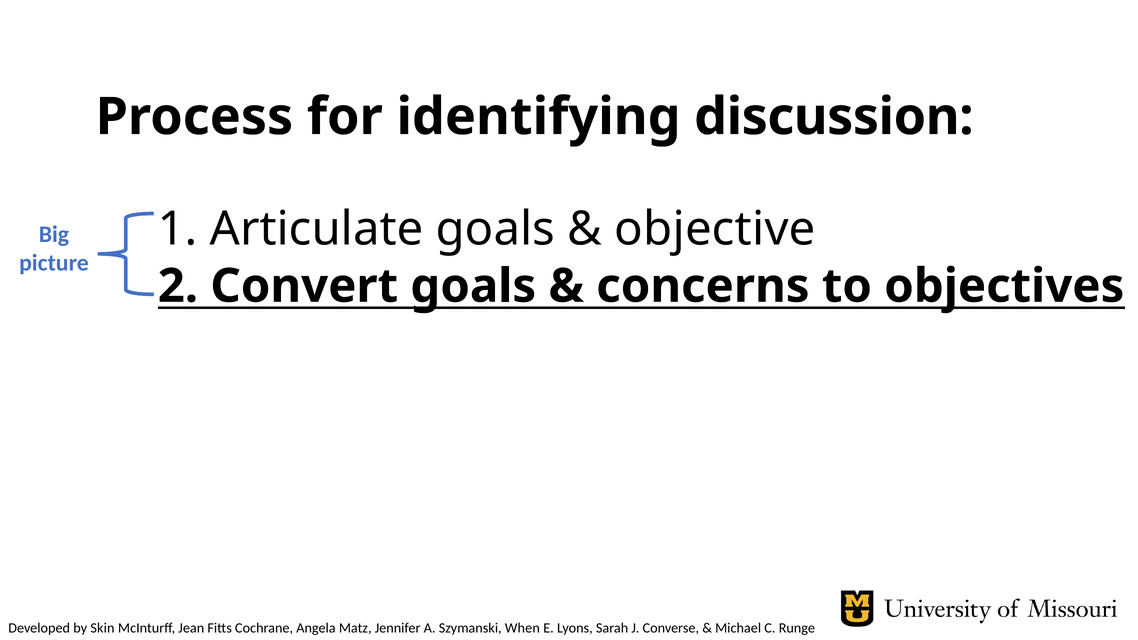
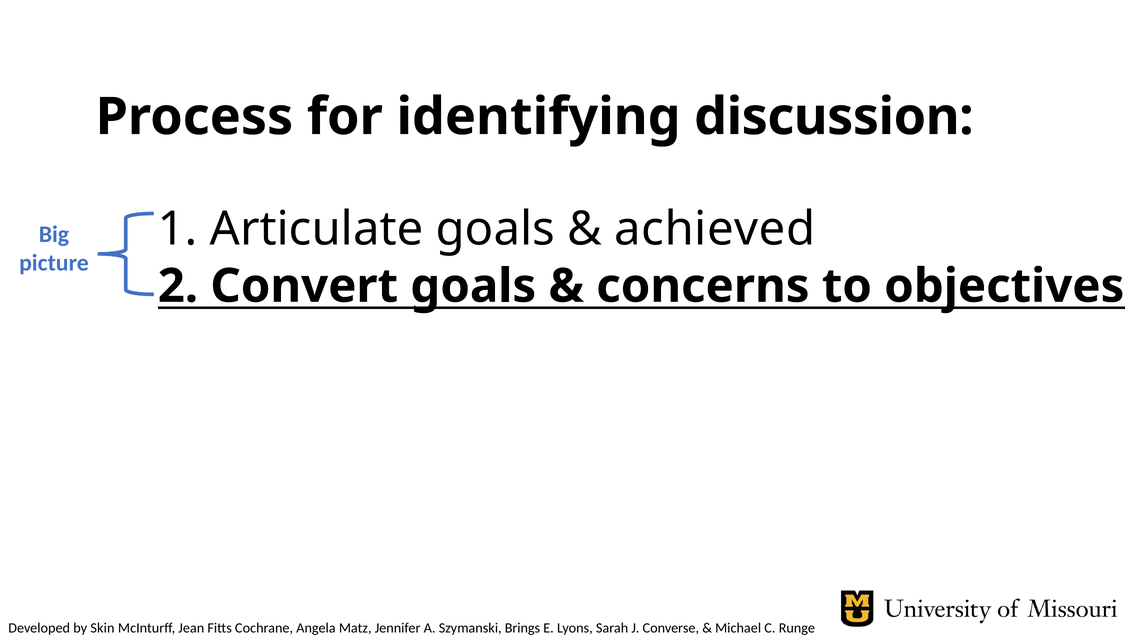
objective: objective -> achieved (715, 229)
When: When -> Brings (522, 628)
